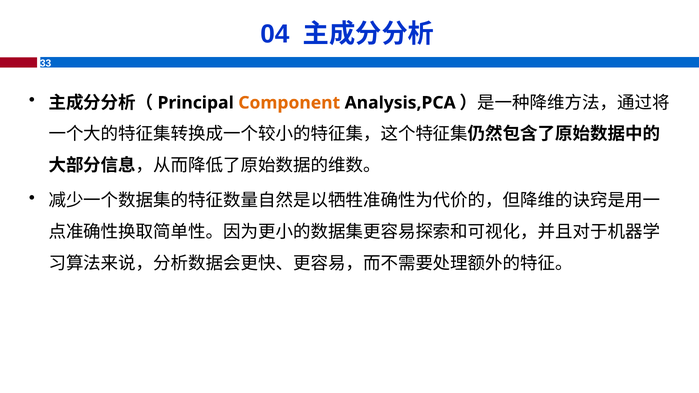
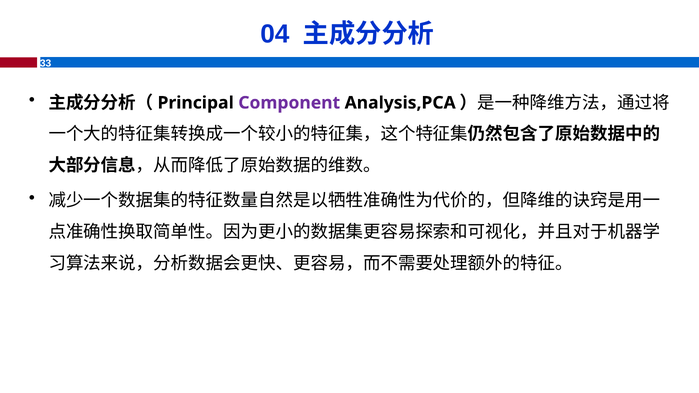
Component colour: orange -> purple (289, 103)
